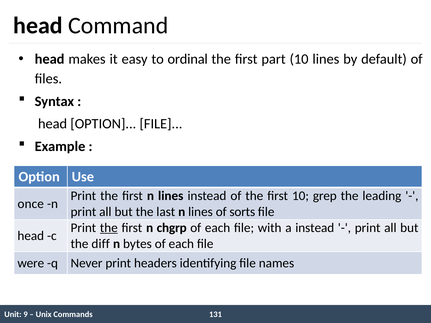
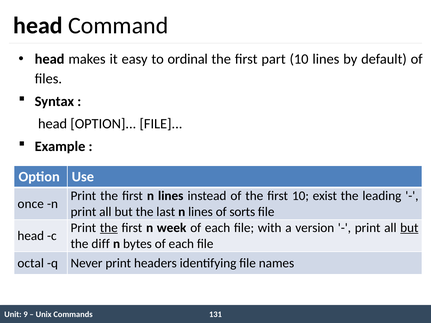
grep: grep -> exist (325, 196)
chgrp: chgrp -> week (172, 228)
a instead: instead -> version (315, 228)
but underline: none -> present (409, 228)
were: were -> octal (31, 263)
